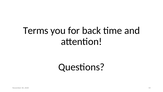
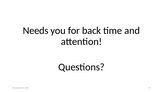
Terms: Terms -> Needs (36, 30)
